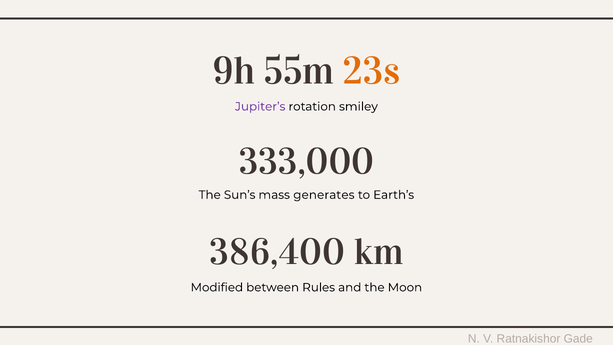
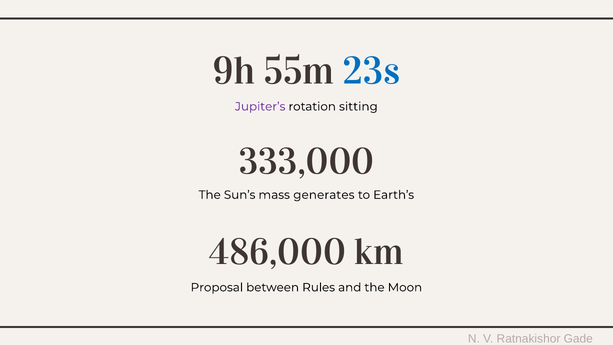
23s colour: orange -> blue (371, 71)
smiley: smiley -> sitting (358, 107)
386,400: 386,400 -> 486,000 (278, 252)
Modified: Modified -> Proposal (217, 287)
